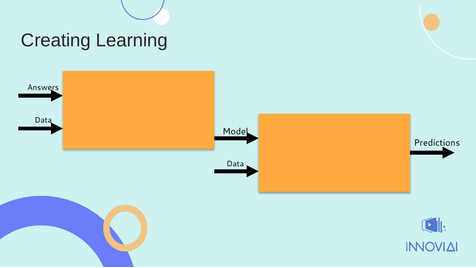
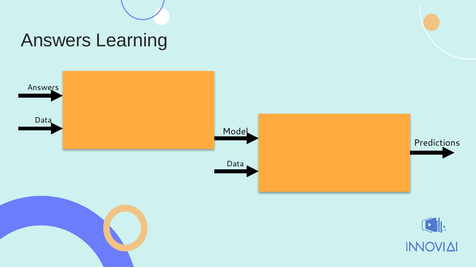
Creating: Creating -> Answers (56, 40)
